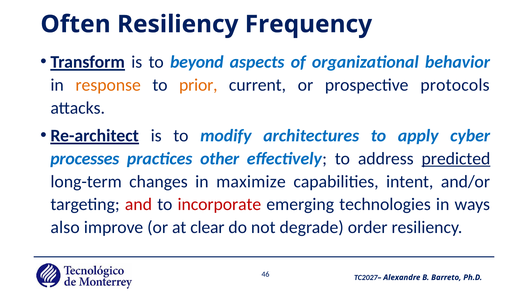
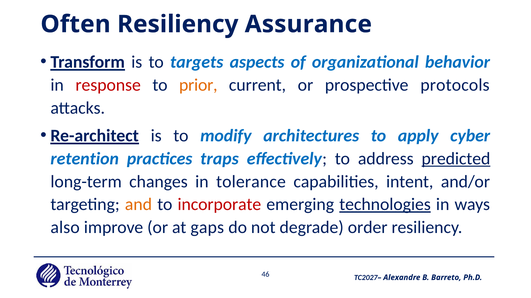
Frequency: Frequency -> Assurance (308, 24)
beyond: beyond -> targets (197, 62)
response colour: orange -> red (108, 85)
processes: processes -> retention (85, 159)
other: other -> traps (220, 159)
maximize: maximize -> tolerance (251, 182)
and colour: red -> orange (138, 205)
technologies underline: none -> present (385, 205)
clear: clear -> gaps (207, 228)
